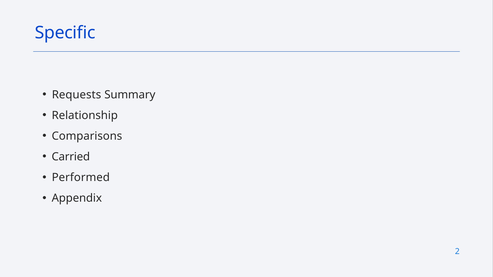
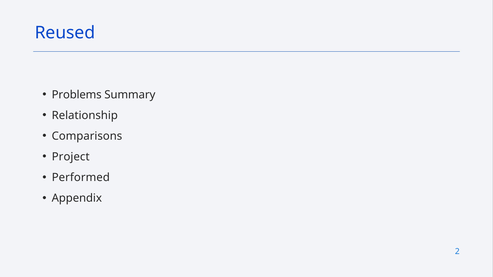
Specific: Specific -> Reused (65, 33)
Requests: Requests -> Problems (77, 95)
Carried: Carried -> Project (71, 157)
